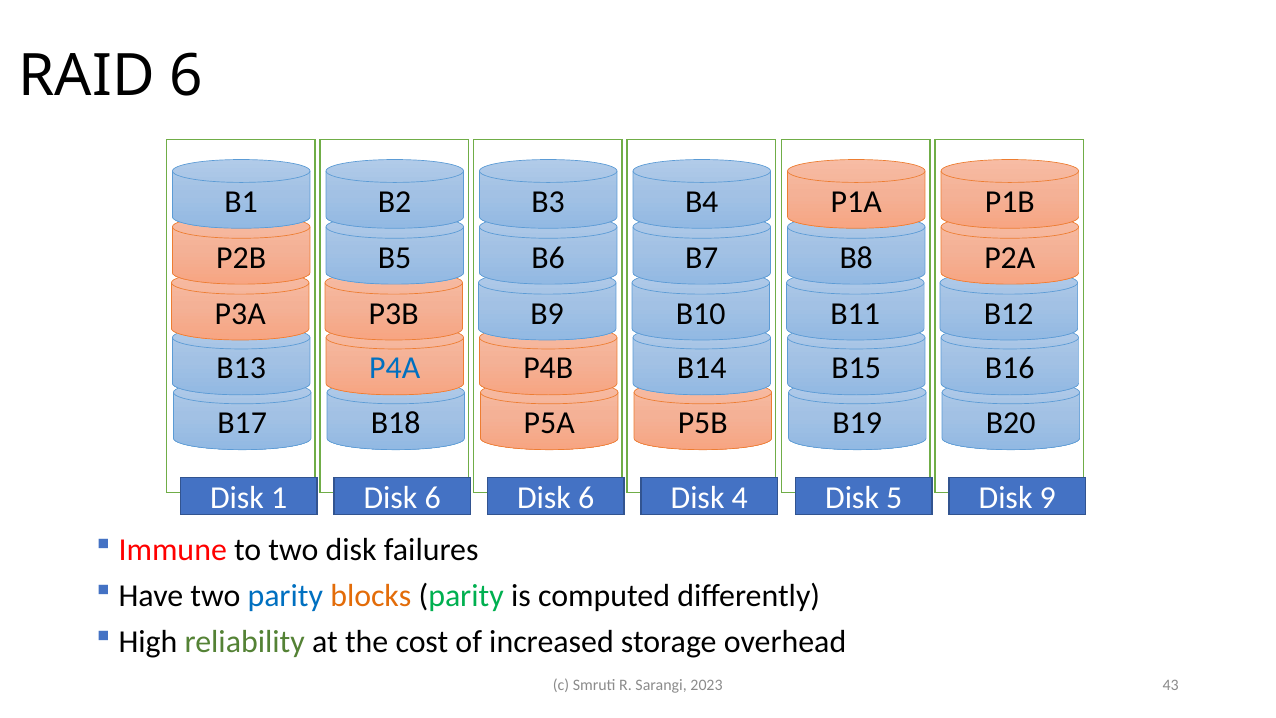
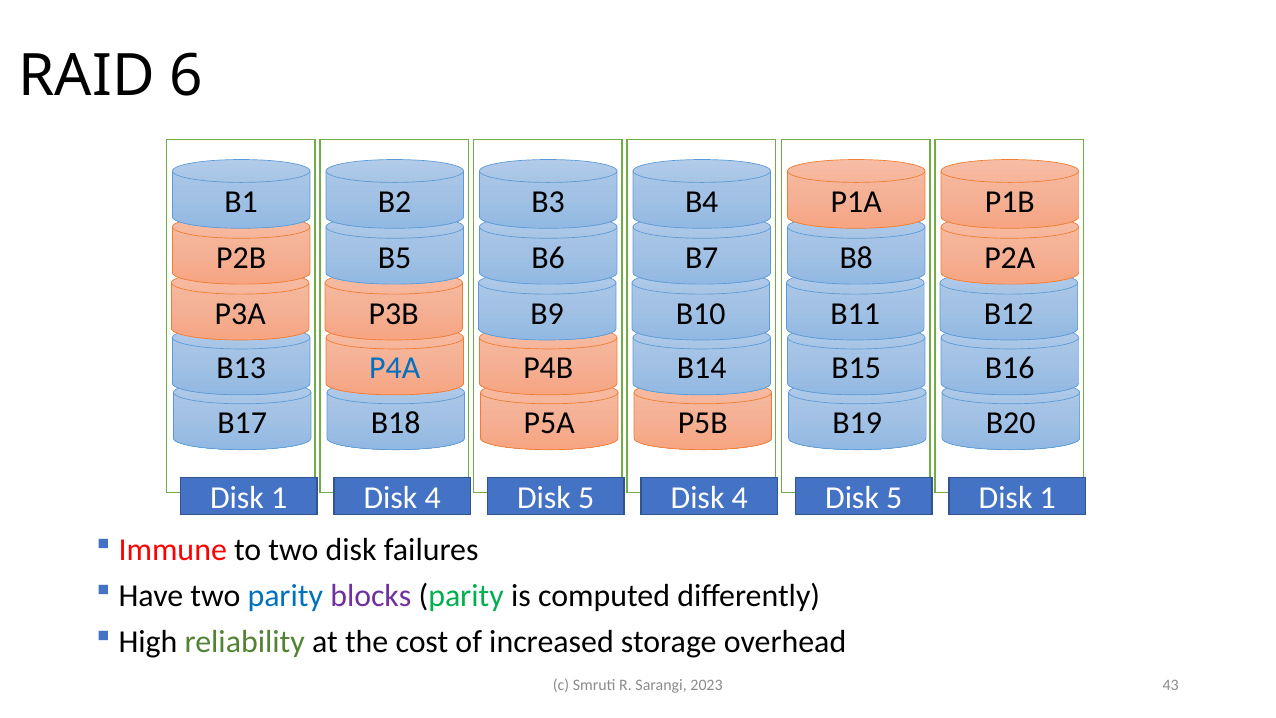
6: 6 -> 4 (433, 498)
6: 6 -> 5 (586, 498)
9: 9 -> 1 (1048, 498)
blocks colour: orange -> purple (371, 596)
